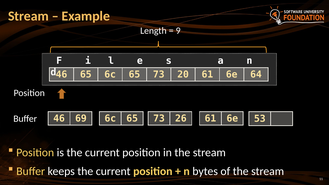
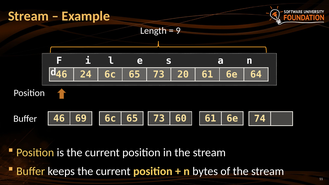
46 65: 65 -> 24 (86, 74)
26: 26 -> 60 (181, 118)
53: 53 -> 74 (260, 119)
